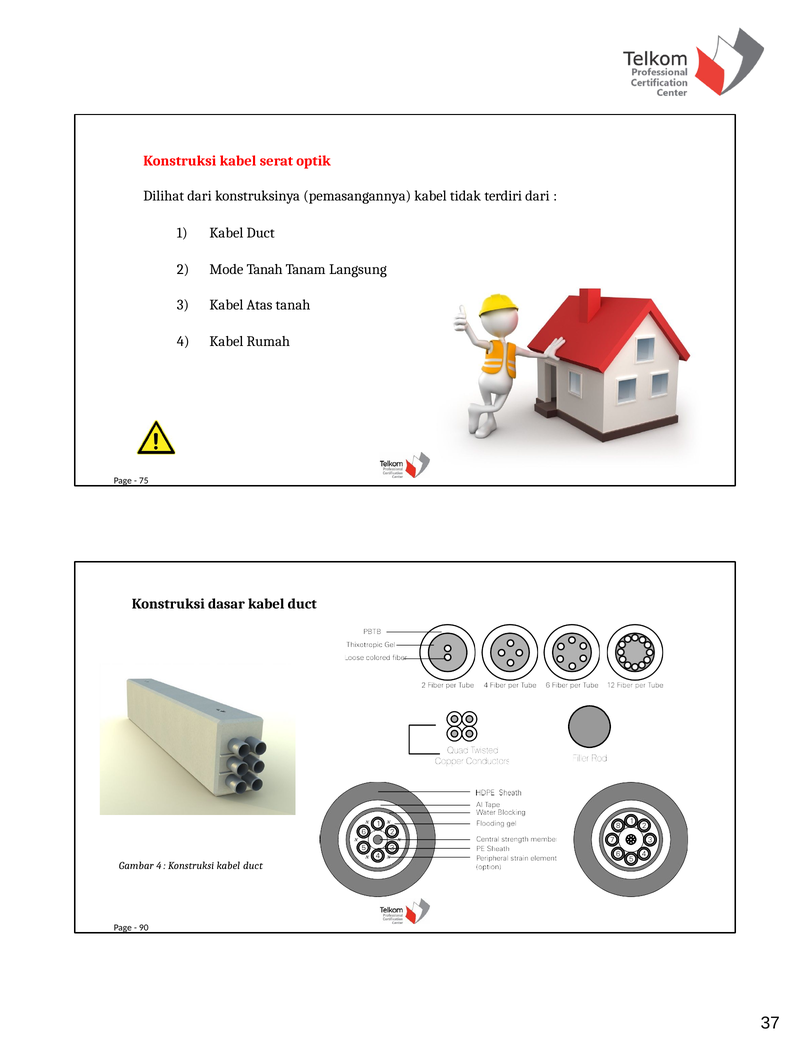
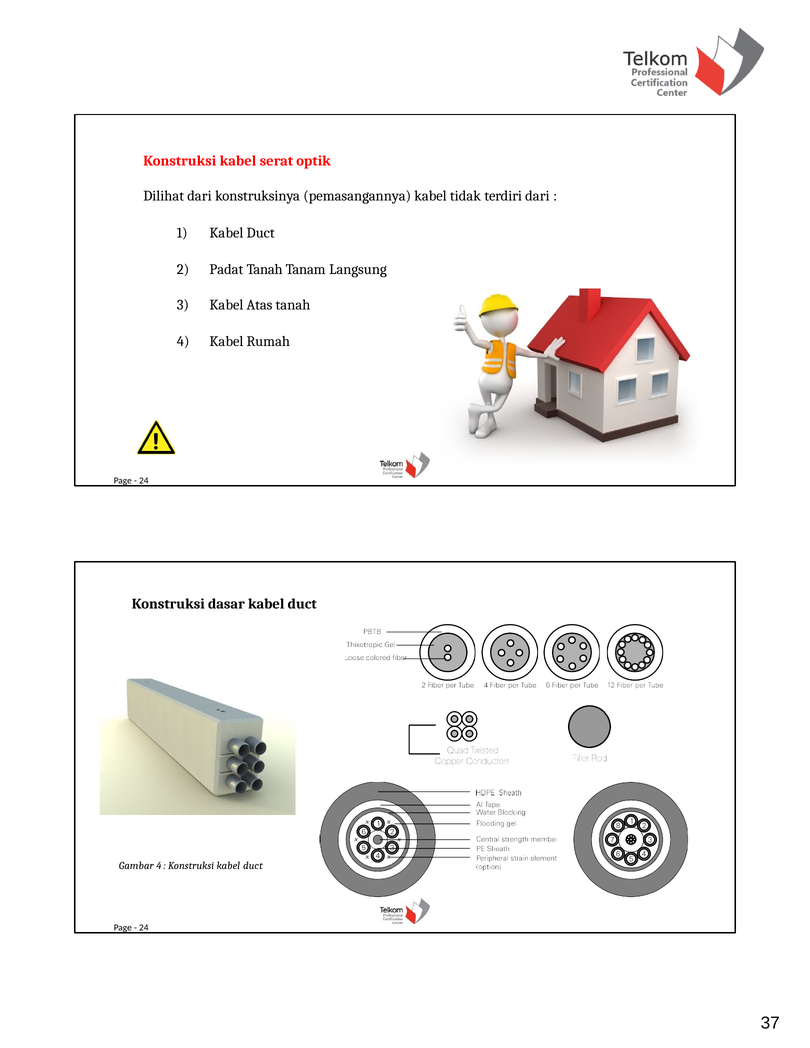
Mode: Mode -> Padat (226, 270)
75: 75 -> 24 (144, 481)
90: 90 -> 24 (144, 928)
